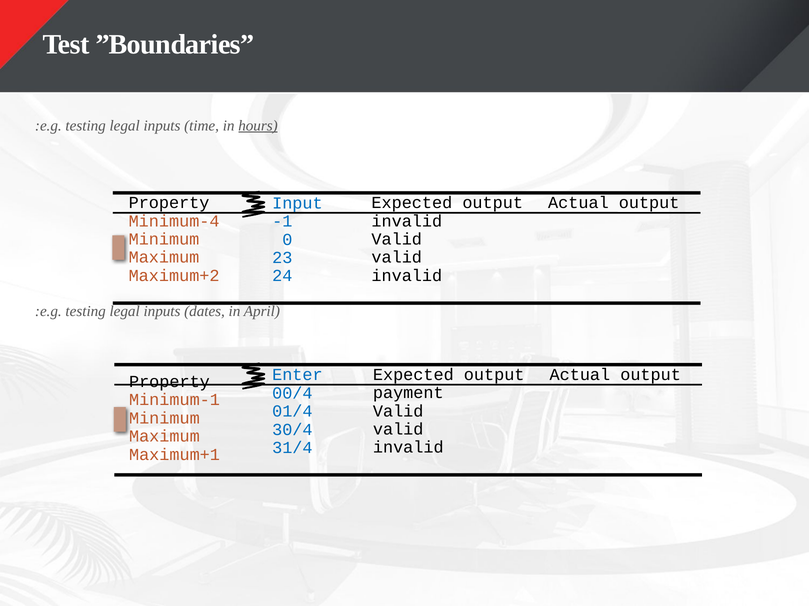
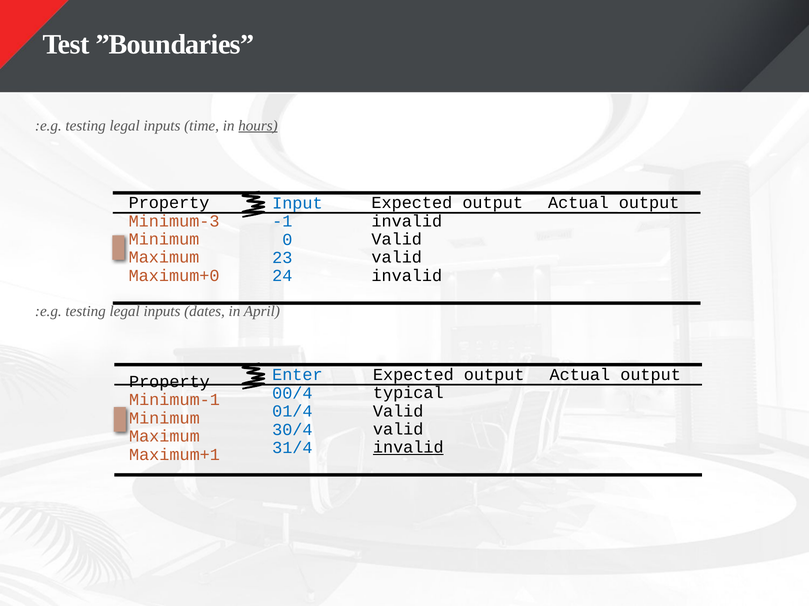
Minimum-4: Minimum-4 -> Minimum-3 (174, 221)
Maximum+2: Maximum+2 -> Maximum+0 (174, 276)
payment: payment -> typical (408, 393)
invalid underline: none -> present (408, 448)
